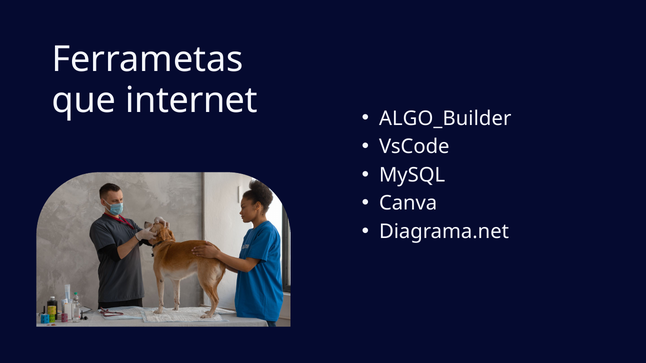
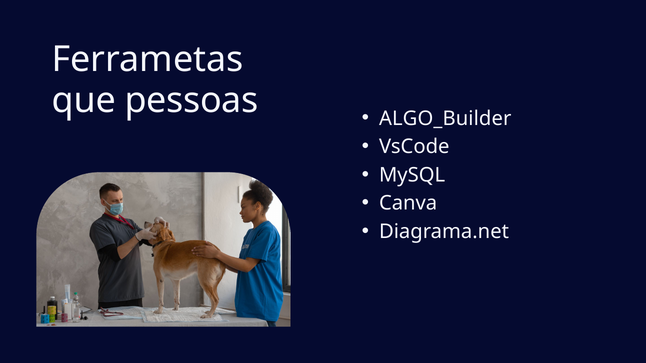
internet: internet -> pessoas (192, 101)
